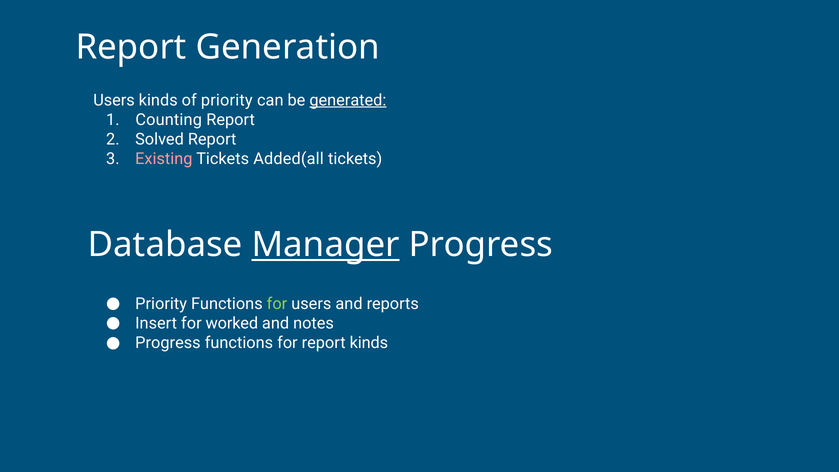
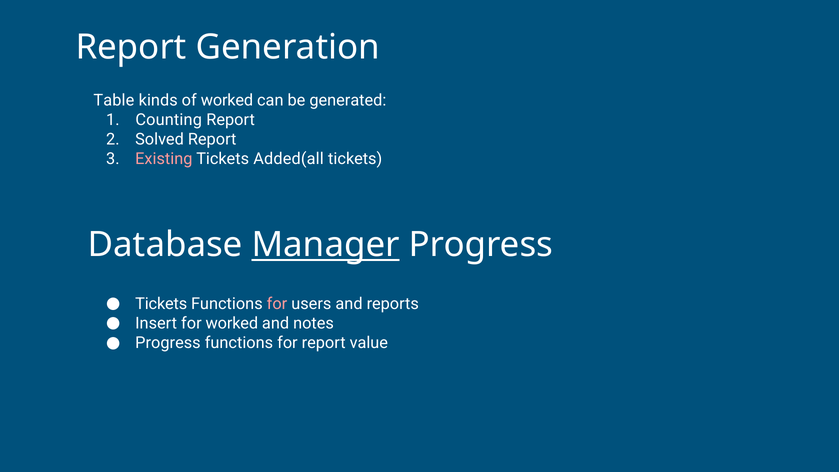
Users: Users -> Table (114, 100)
of priority: priority -> worked (227, 100)
generated underline: present -> none (348, 100)
Priority: Priority -> Tickets (161, 304)
for colour: light green -> pink (277, 304)
report kinds: kinds -> value (369, 343)
